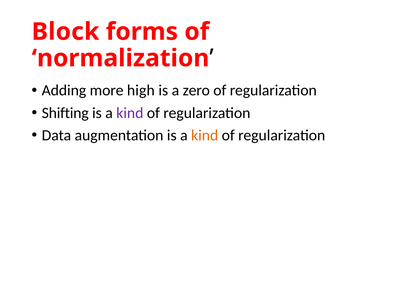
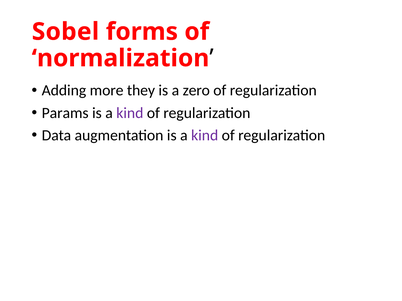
Block: Block -> Sobel (65, 32)
high: high -> they (141, 91)
Shifting: Shifting -> Params (65, 113)
kind colour: orange -> purple (205, 136)
